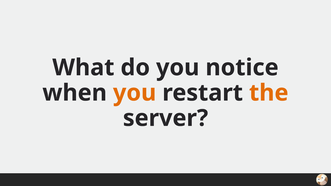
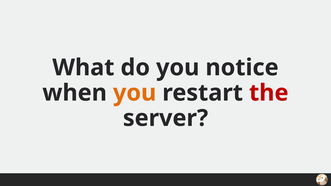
the colour: orange -> red (269, 93)
